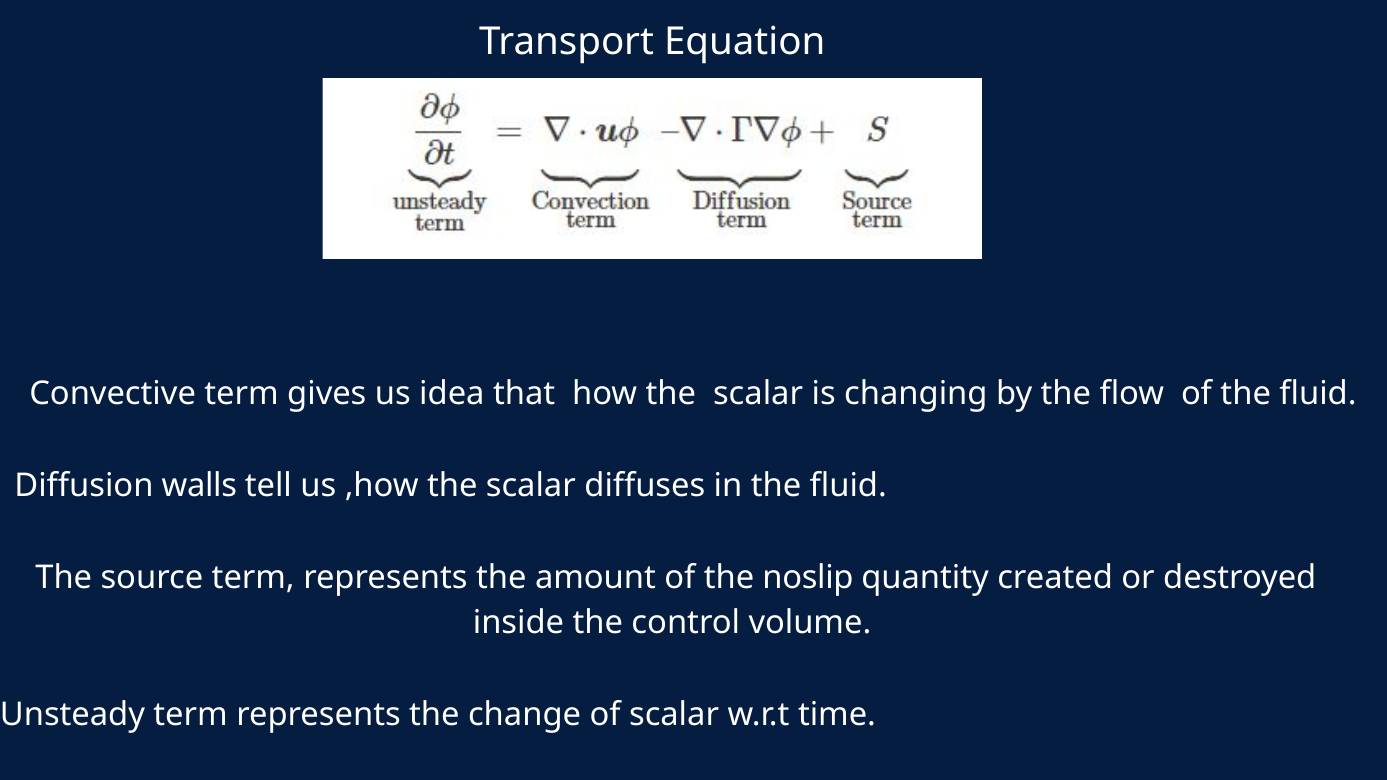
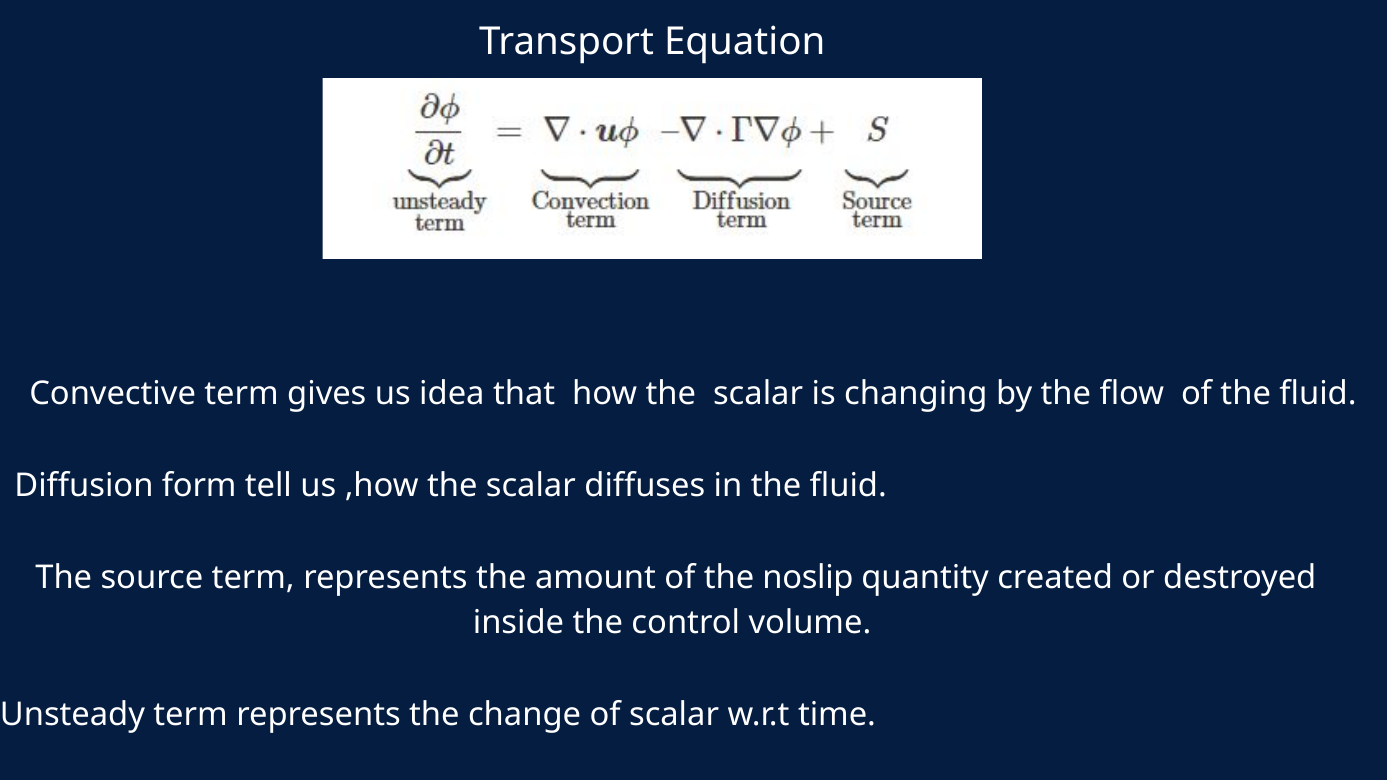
walls: walls -> form (199, 486)
